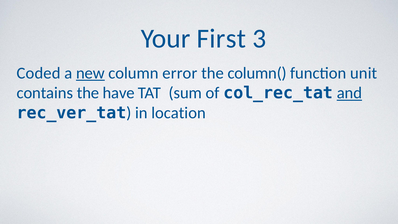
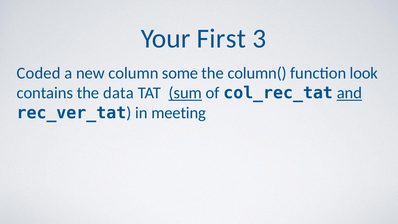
new underline: present -> none (90, 73)
error: error -> some (180, 73)
unit: unit -> look (364, 73)
have: have -> data (118, 93)
sum underline: none -> present (185, 93)
location: location -> meeting (179, 113)
